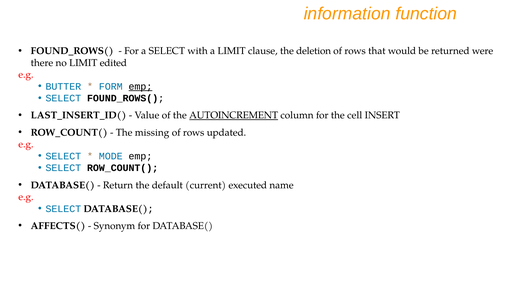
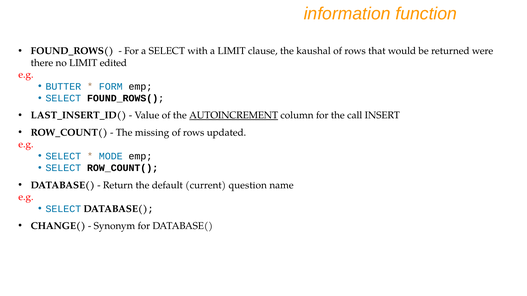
deletion: deletion -> kaushal (314, 51)
emp underline: present -> none (140, 87)
cell: cell -> call (355, 116)
executed: executed -> question (248, 185)
AFFECTS(: AFFECTS( -> CHANGE( (58, 226)
